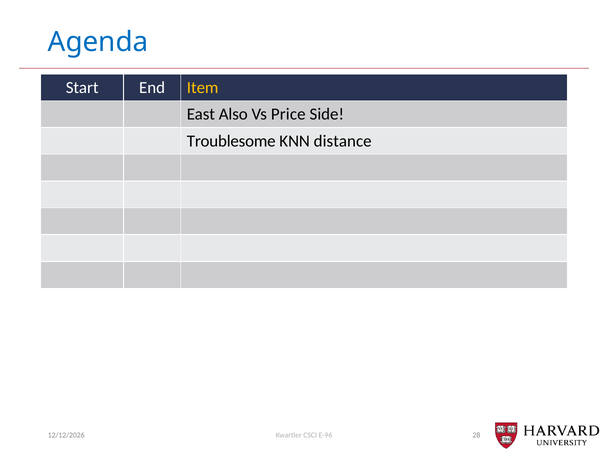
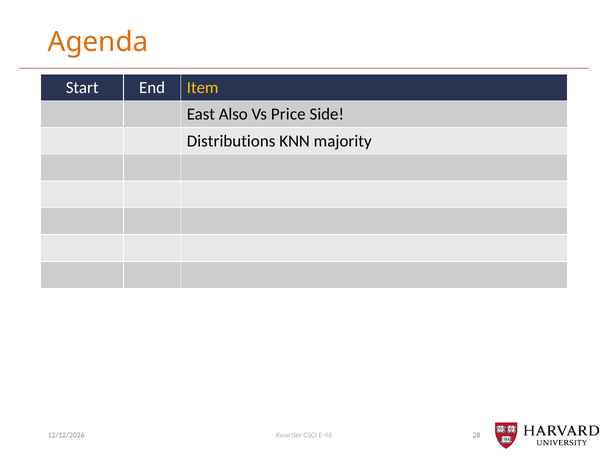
Agenda colour: blue -> orange (98, 42)
Troublesome: Troublesome -> Distributions (231, 141)
distance: distance -> majority (343, 141)
